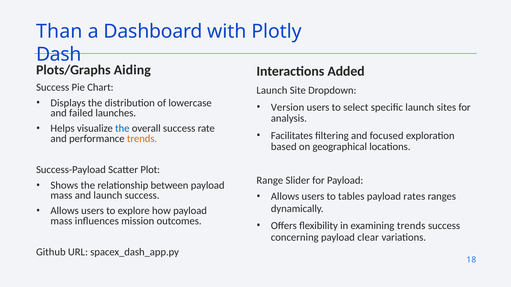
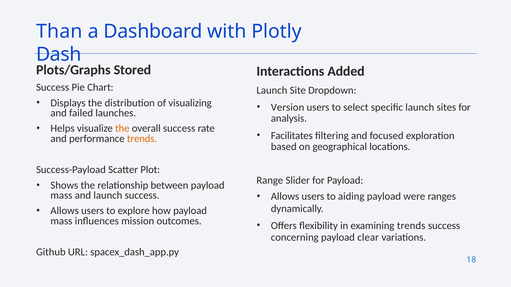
Aiding: Aiding -> Stored (132, 70)
lowercase: lowercase -> visualizing (190, 103)
the colour: blue -> orange (122, 129)
tables: tables -> aiding (351, 197)
rates: rates -> were (414, 197)
